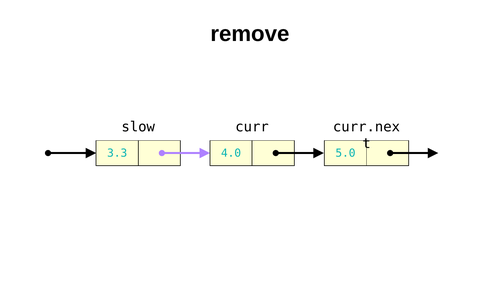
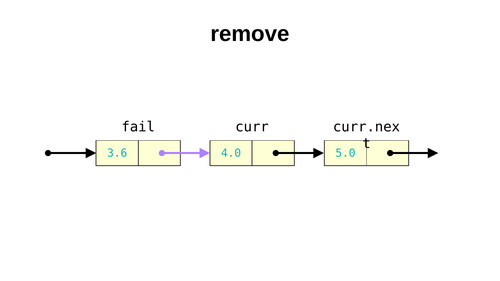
slow: slow -> fail (138, 127)
3.3: 3.3 -> 3.6 (117, 153)
